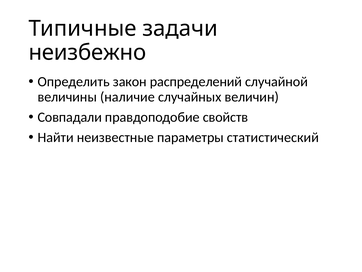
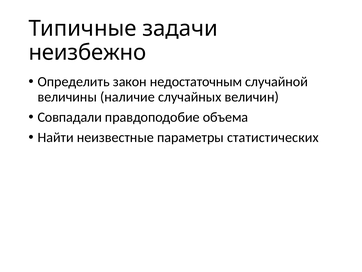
распределений: распределений -> недостаточным (196, 82)
свойств: свойств -> объема (226, 117)
статистический: статистический -> статистических (273, 137)
